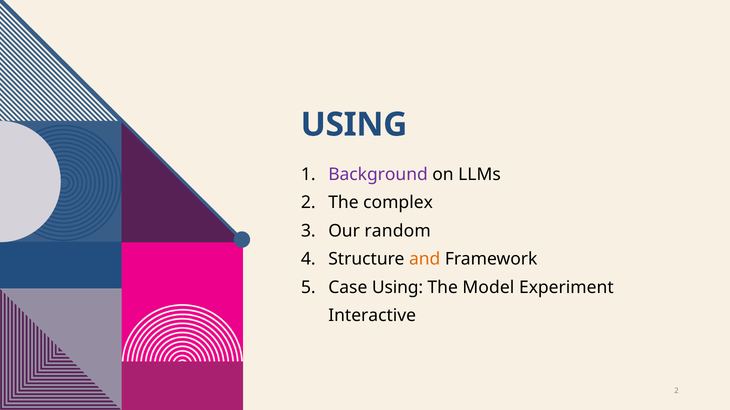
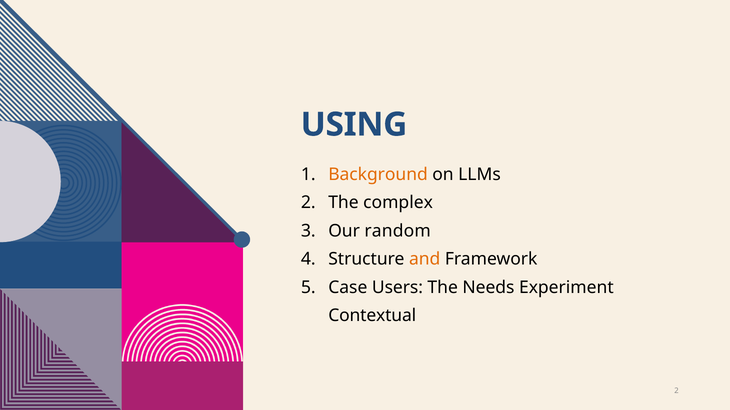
Background colour: purple -> orange (378, 175)
Case Using: Using -> Users (397, 288)
Model: Model -> Needs (488, 288)
Interactive: Interactive -> Contextual (372, 316)
